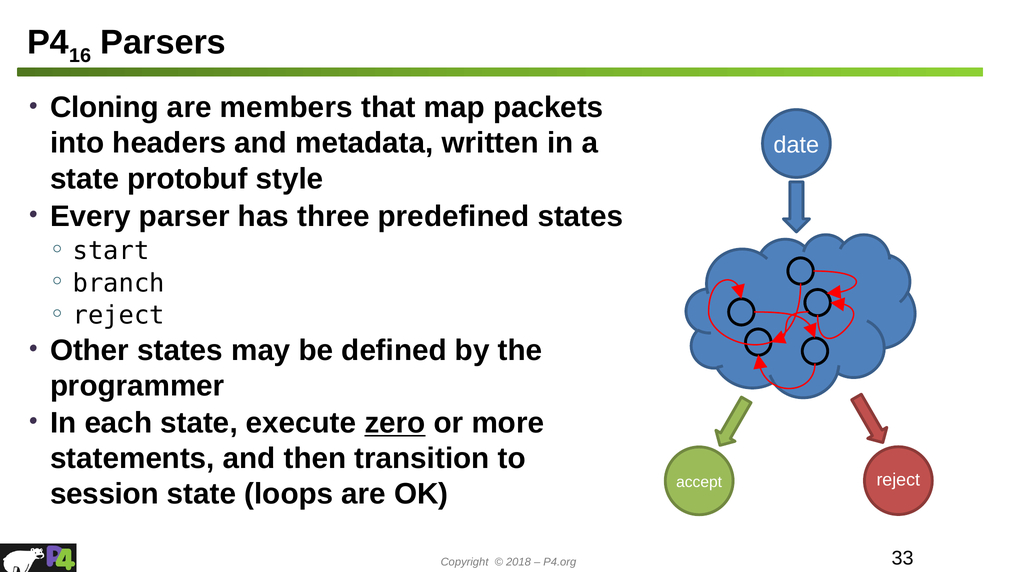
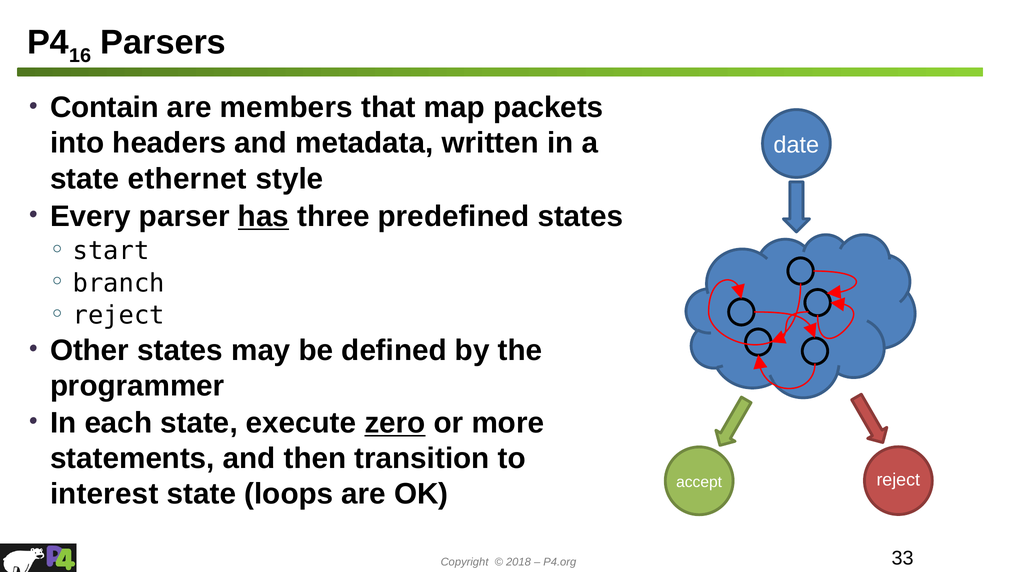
Cloning: Cloning -> Contain (104, 108)
protobuf: protobuf -> ethernet (187, 179)
has underline: none -> present (263, 217)
session: session -> interest (104, 494)
